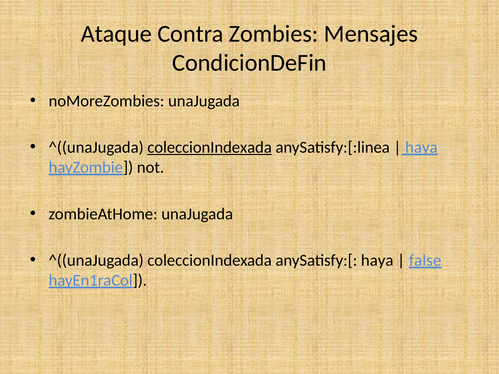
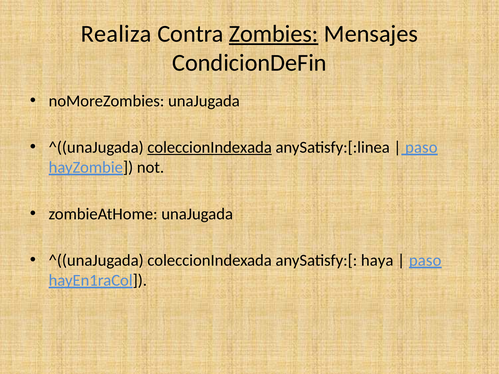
Ataque: Ataque -> Realiza (116, 34)
Zombies underline: none -> present (274, 34)
haya: haya -> paso (421, 148)
false: false -> paso (425, 261)
